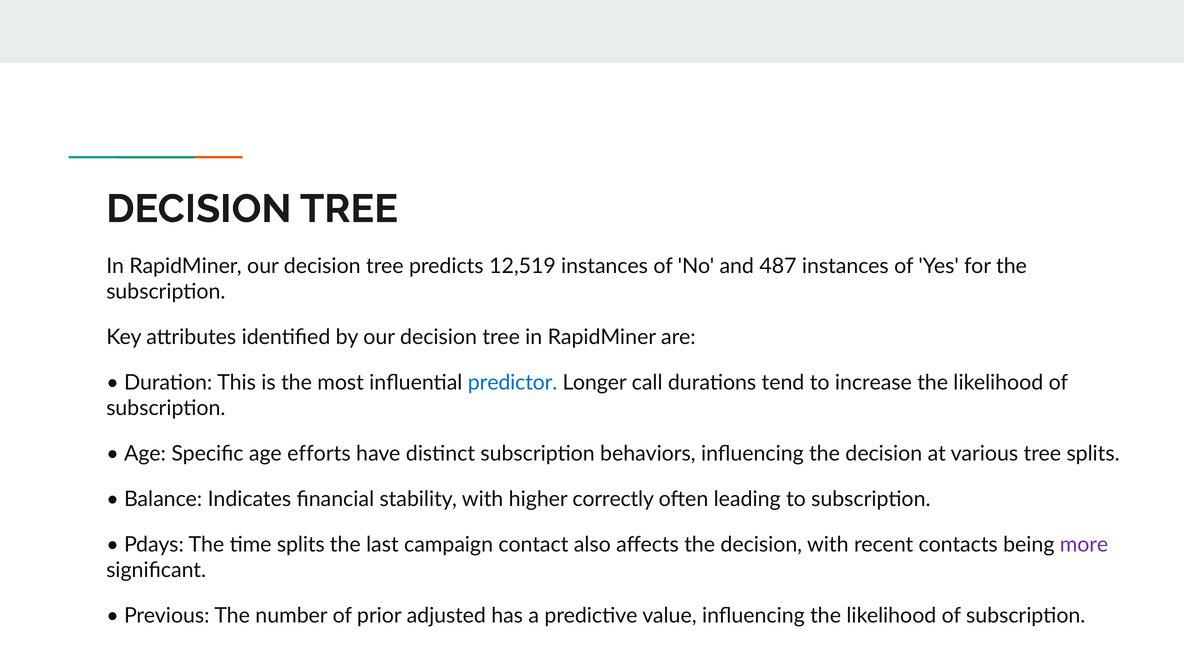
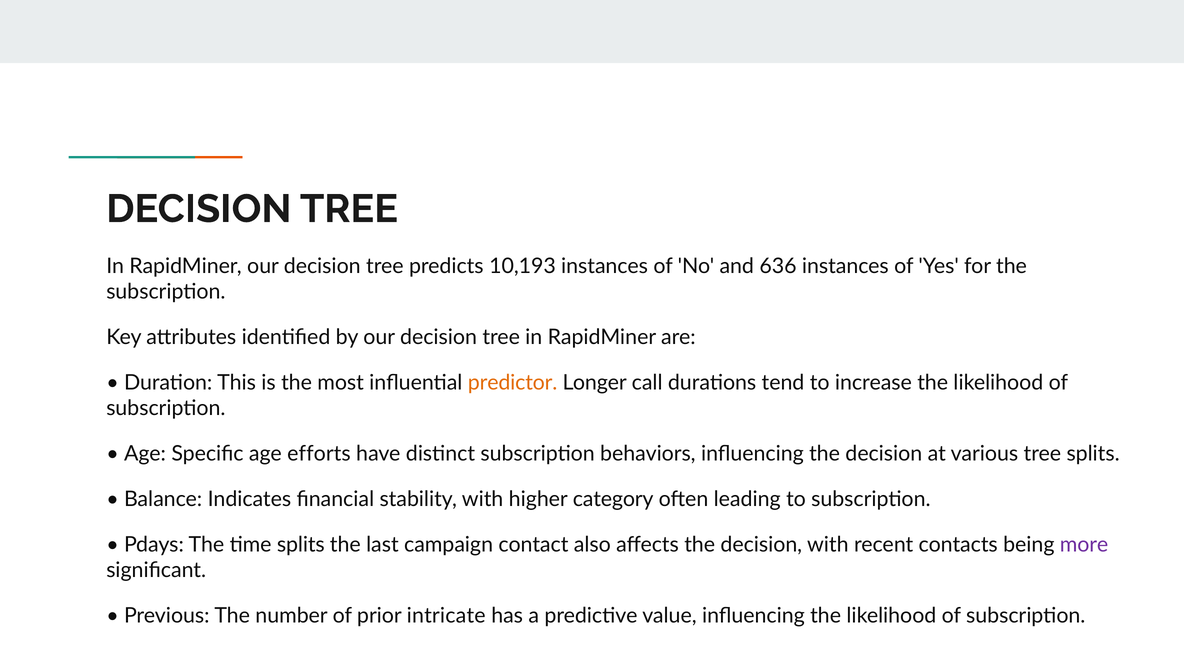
12,519: 12,519 -> 10,193 (522, 266)
487: 487 -> 636 (778, 266)
predictor colour: blue -> orange (513, 383)
correctly: correctly -> category (613, 499)
adjusted: adjusted -> intricate (446, 616)
